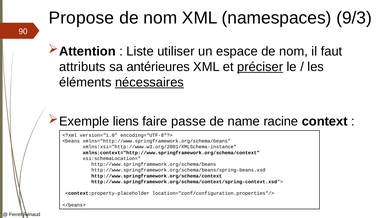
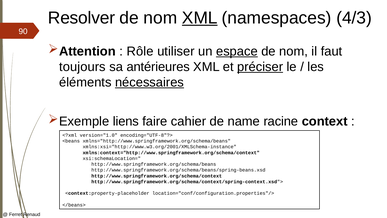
Propose: Propose -> Resolver (82, 18)
XML underline: none -> present (200, 18)
9/3: 9/3 -> 4/3 (354, 18)
Liste: Liste -> Rôle (140, 51)
espace underline: none -> present (237, 51)
attributs: attributs -> toujours (82, 67)
passe: passe -> cahier (189, 121)
